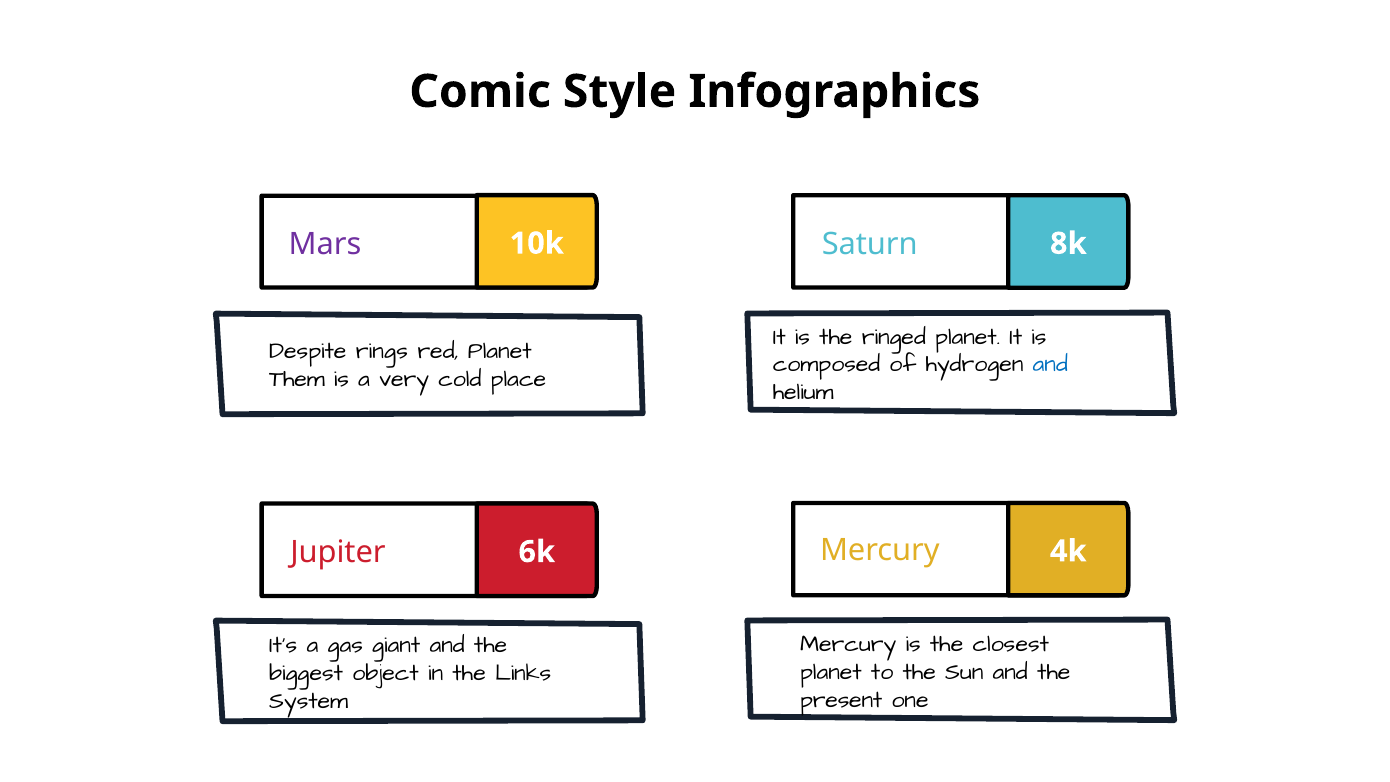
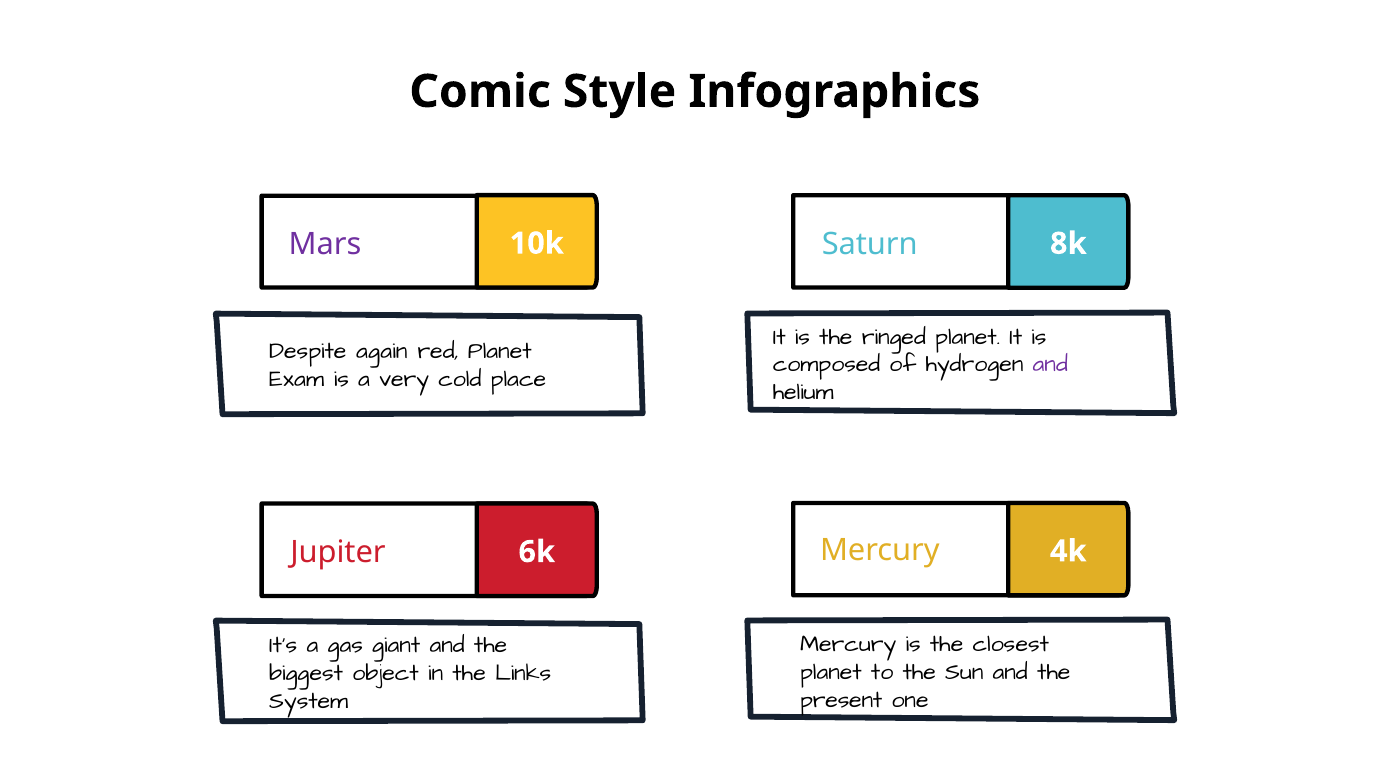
rings: rings -> again (382, 351)
and colour: blue -> purple (1050, 364)
Them: Them -> Exam (297, 379)
